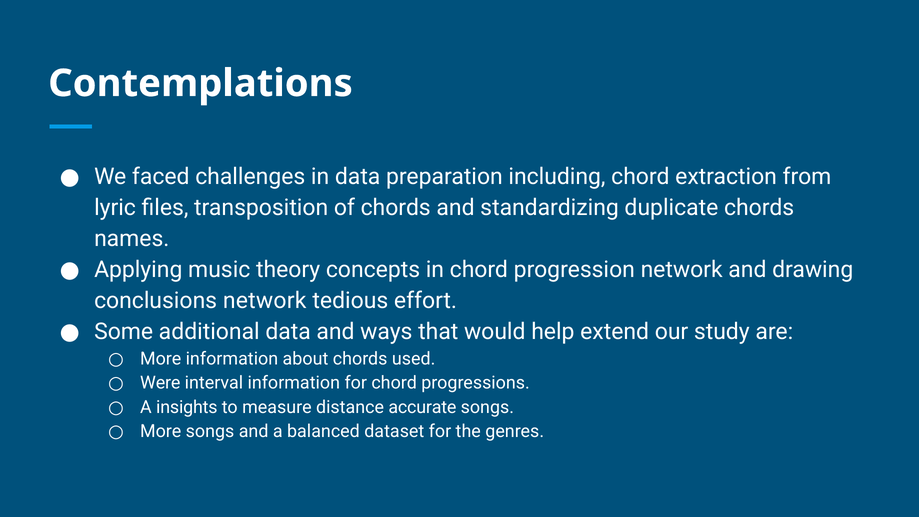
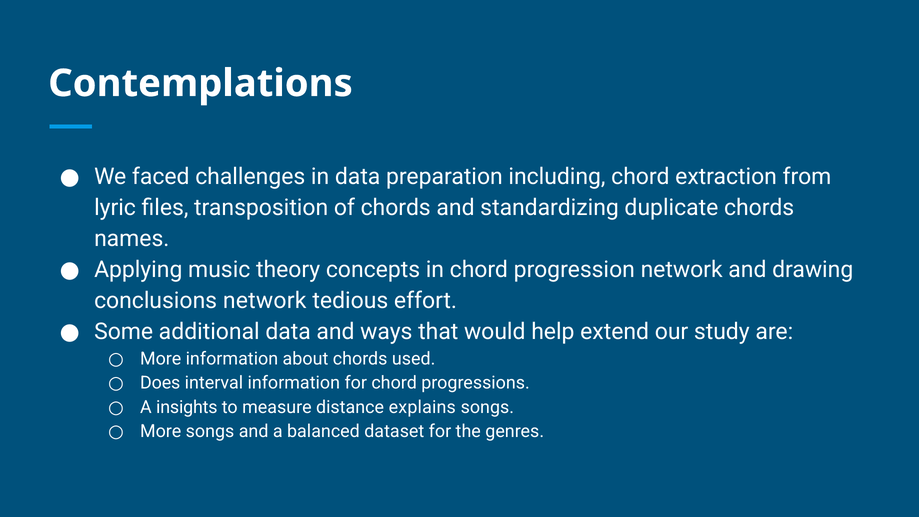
Were: Were -> Does (160, 383)
accurate: accurate -> explains (422, 407)
